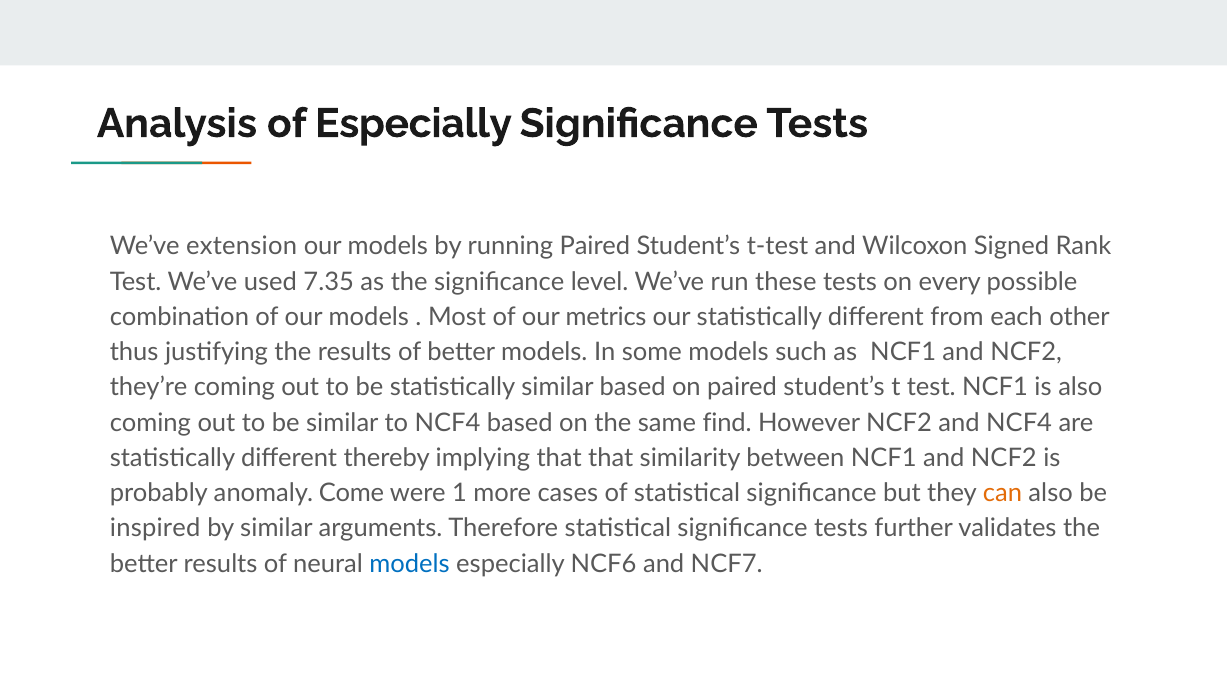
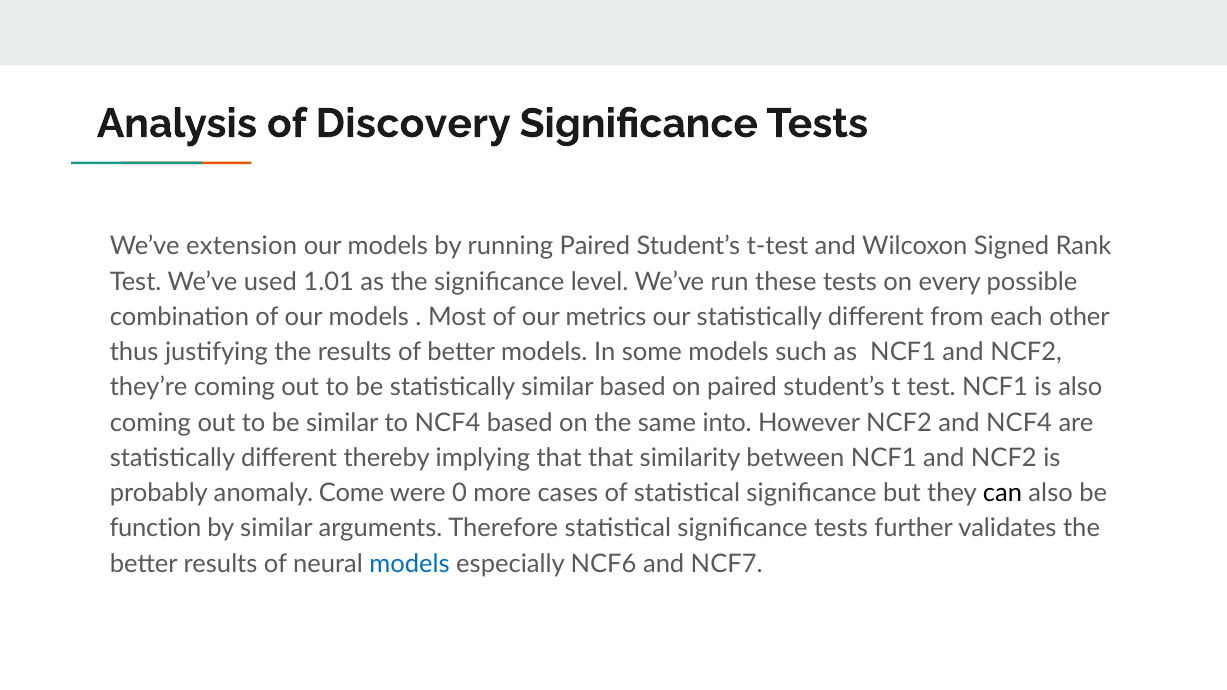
of Especially: Especially -> Discovery (413, 124)
7.35: 7.35 -> 1.01 (329, 282)
find: find -> into (727, 423)
1: 1 -> 0 (459, 493)
can colour: orange -> black (1002, 493)
inspired: inspired -> function (155, 529)
